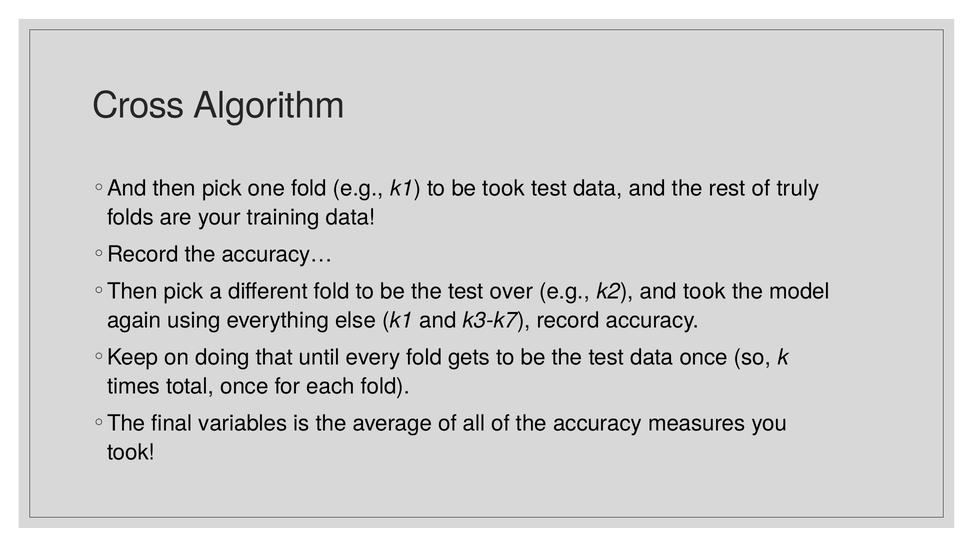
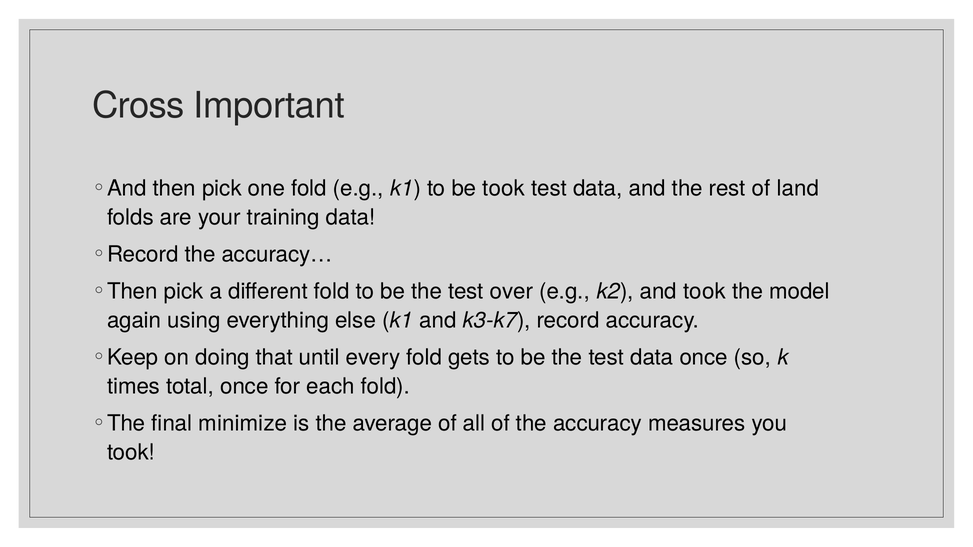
Algorithm: Algorithm -> Important (269, 106)
truly: truly -> land (798, 189)
variables: variables -> minimize (243, 424)
